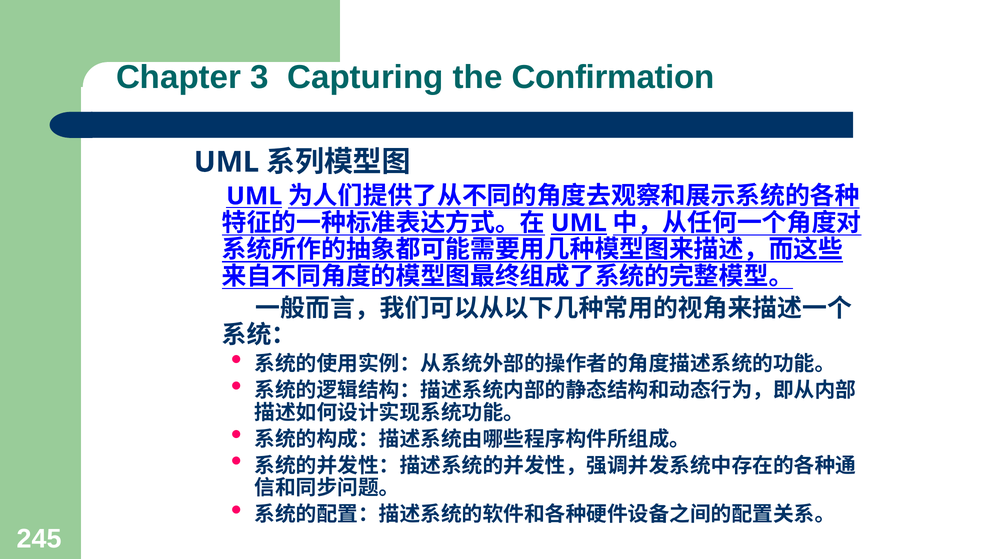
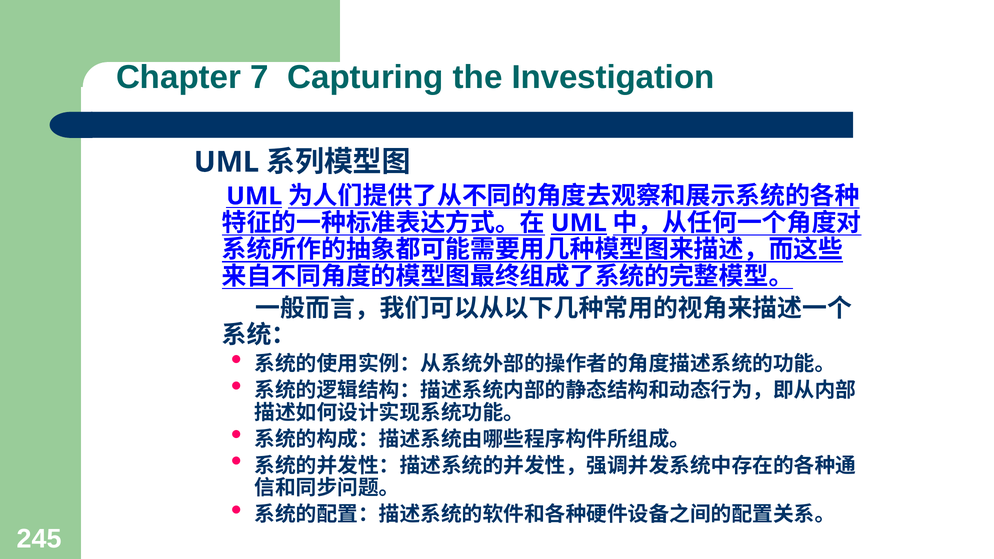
3: 3 -> 7 (260, 78)
Confirmation: Confirmation -> Investigation (613, 78)
